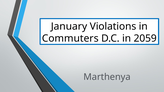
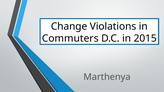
January: January -> Change (69, 26)
2059: 2059 -> 2015 (145, 39)
